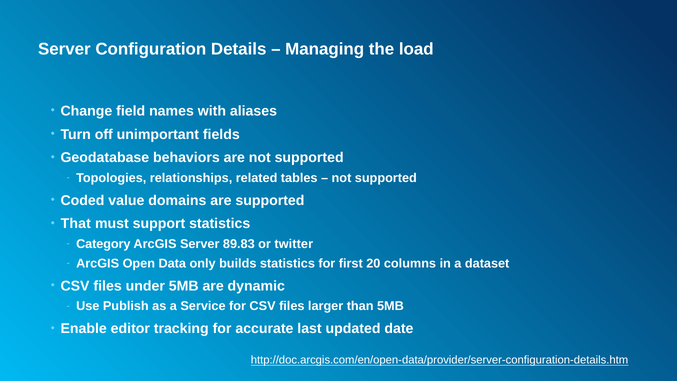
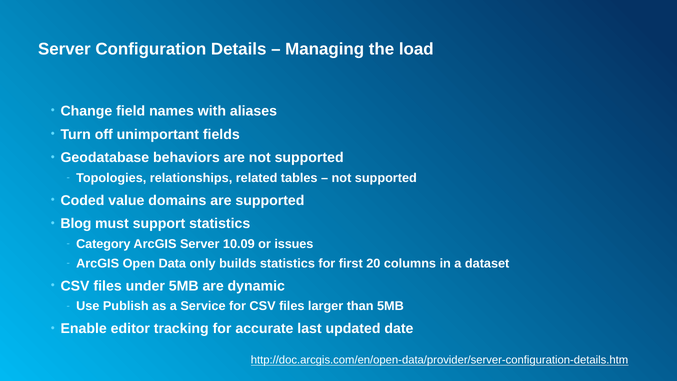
That: That -> Blog (76, 224)
89.83: 89.83 -> 10.09 (239, 244)
twitter: twitter -> issues (294, 244)
